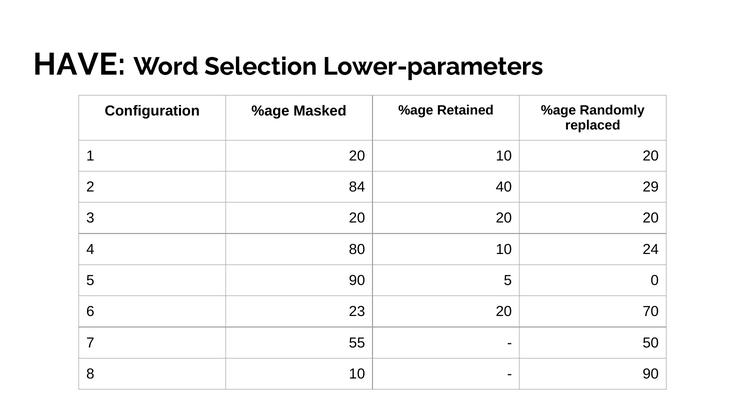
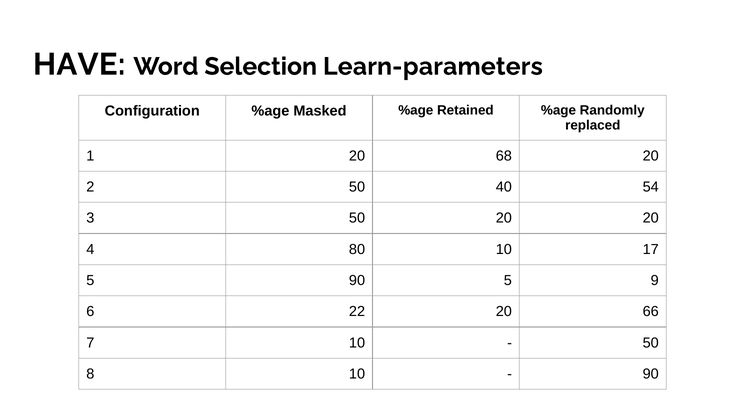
Lower-parameters: Lower-parameters -> Learn-parameters (433, 67)
20 10: 10 -> 68 (504, 156)
2 84: 84 -> 50 (357, 187)
29: 29 -> 54 (651, 187)
3 20: 20 -> 50 (357, 218)
24: 24 -> 17 (651, 249)
0: 0 -> 9 (655, 281)
23: 23 -> 22 (357, 312)
70: 70 -> 66 (651, 312)
7 55: 55 -> 10 (357, 343)
